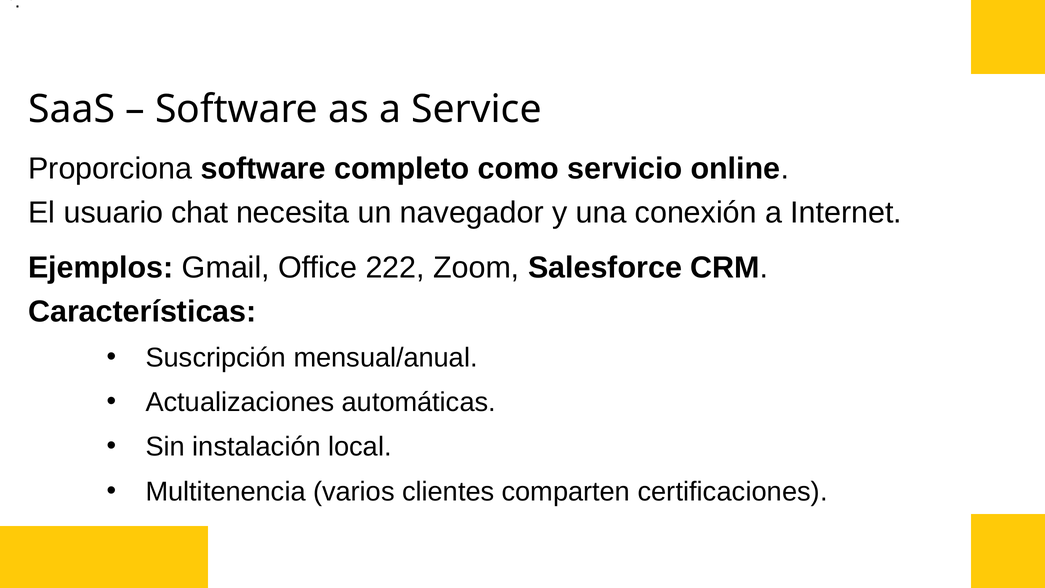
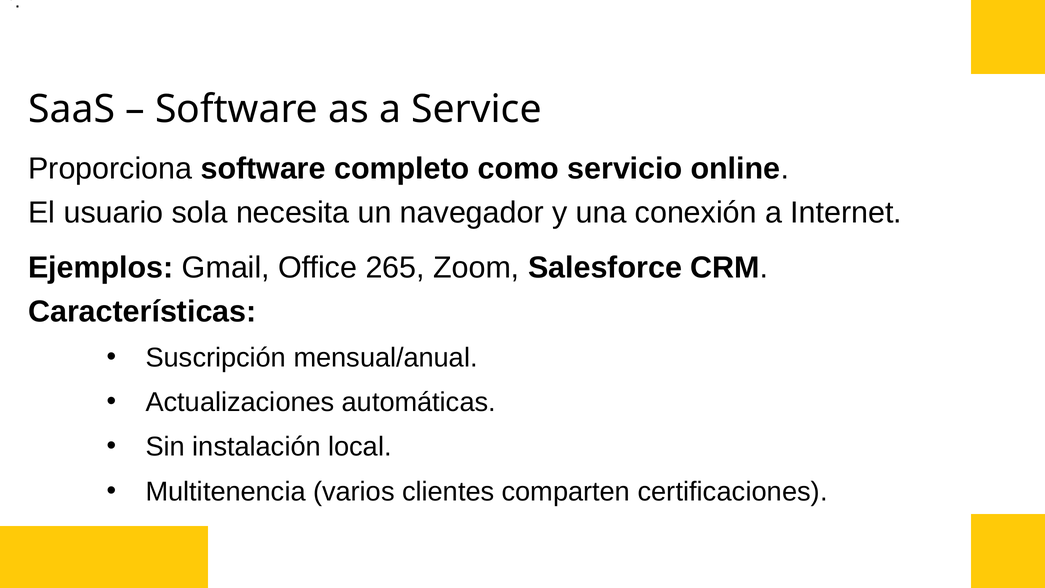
chat: chat -> sola (200, 213)
222: 222 -> 265 (395, 267)
